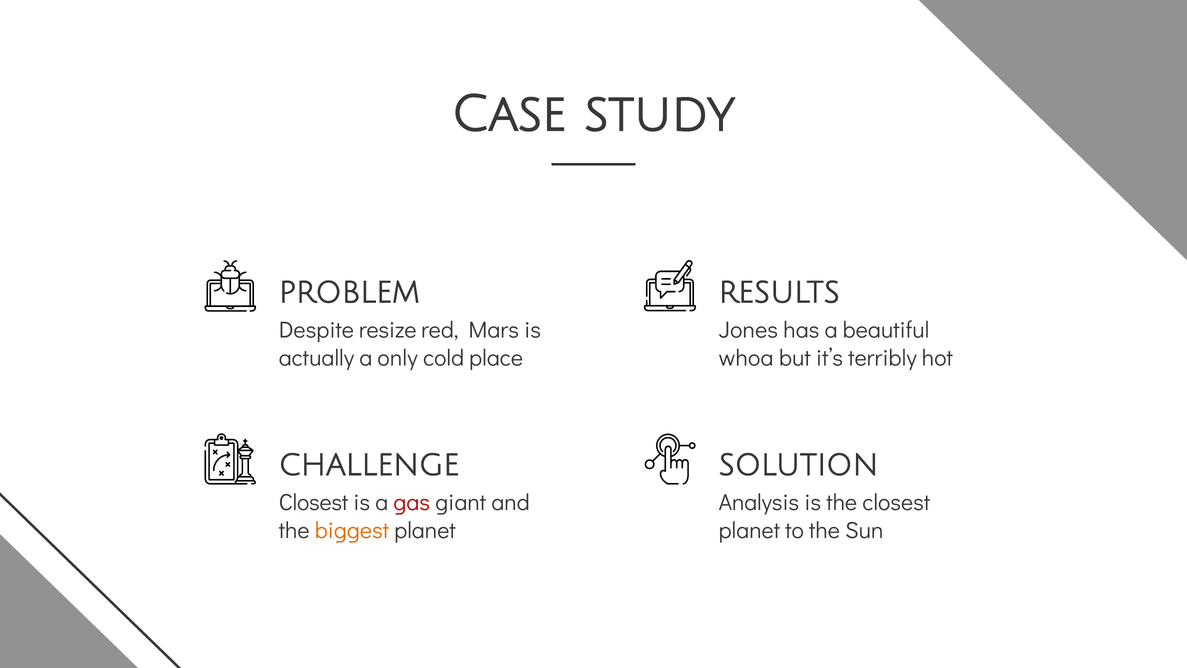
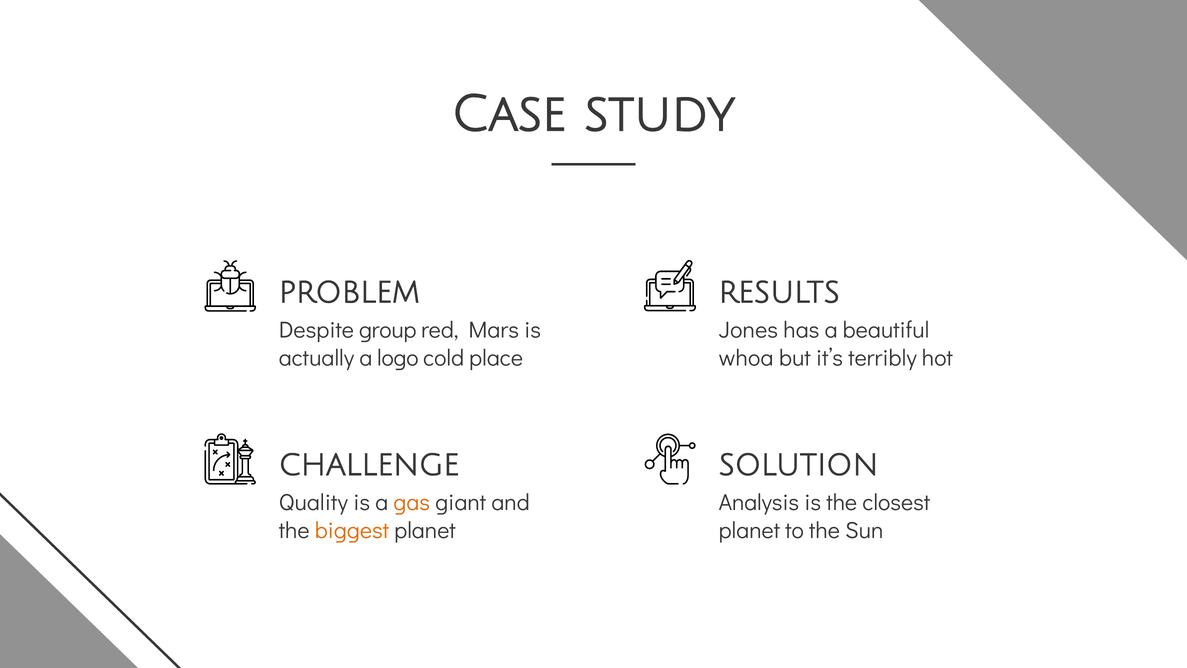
resize: resize -> group (388, 330)
only: only -> logo (398, 358)
Closest: Closest -> Quality (313, 503)
gas colour: red -> orange (412, 503)
